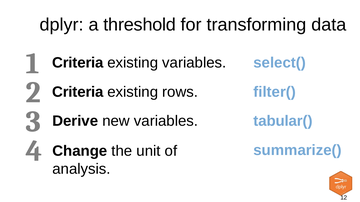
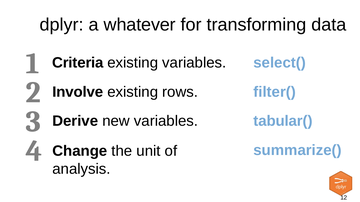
threshold: threshold -> whatever (140, 25)
2 Criteria: Criteria -> Involve (78, 92)
